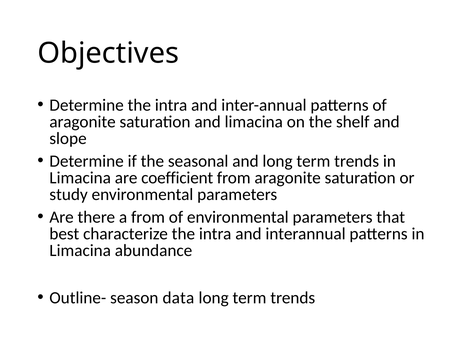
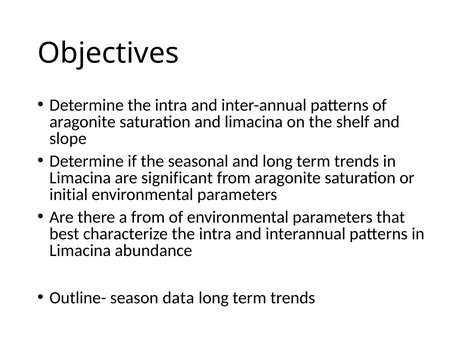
coefficient: coefficient -> significant (177, 178)
study: study -> initial (69, 195)
